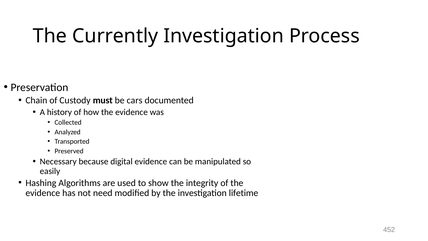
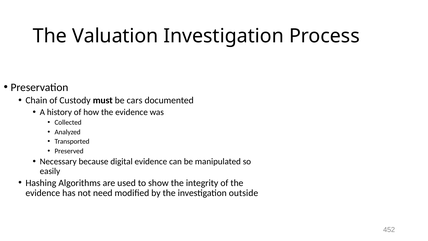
Currently: Currently -> Valuation (115, 36)
lifetime: lifetime -> outside (243, 193)
